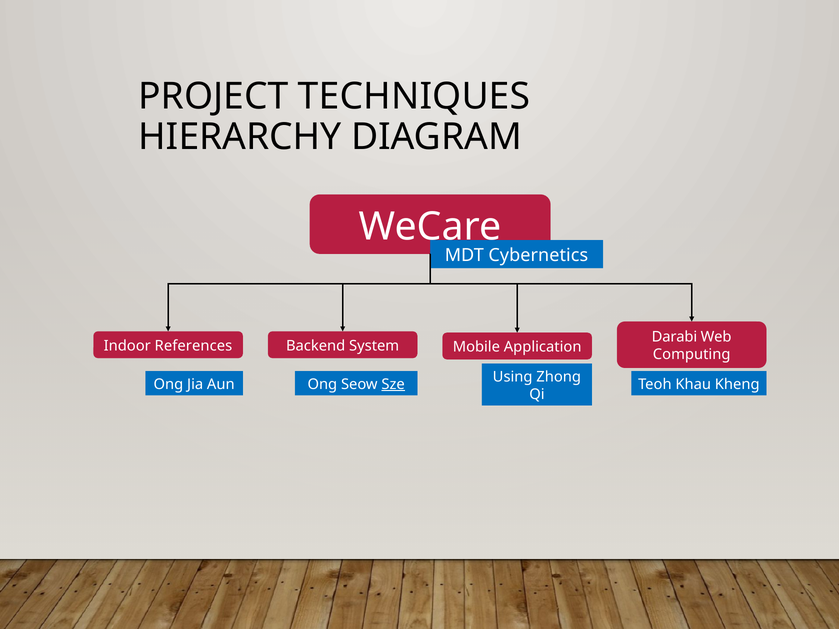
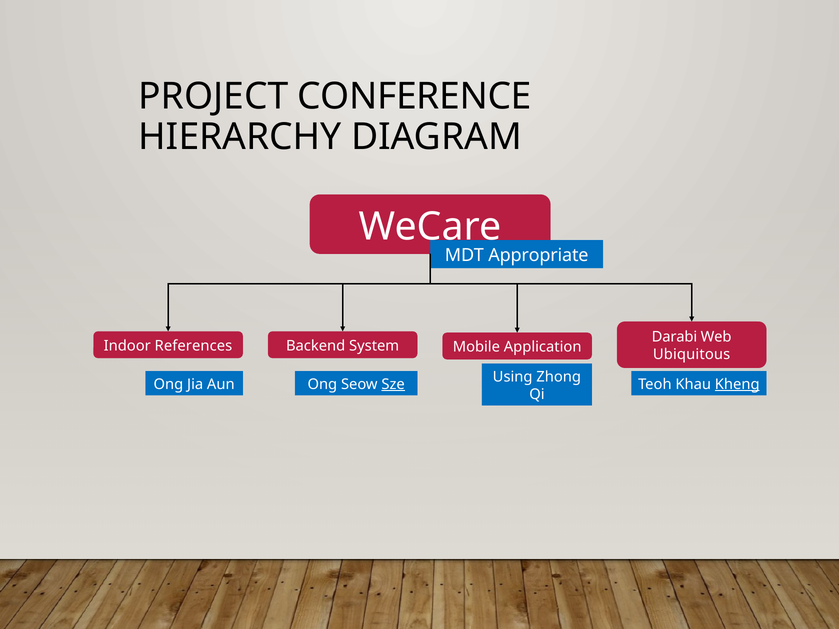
TECHNIQUES: TECHNIQUES -> CONFERENCE (414, 97)
Cybernetics: Cybernetics -> Appropriate (538, 256)
Computing: Computing -> Ubiquitous (692, 355)
Kheng underline: none -> present (737, 384)
